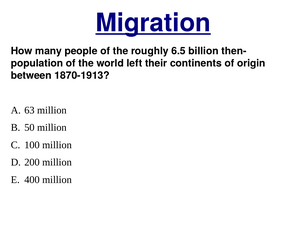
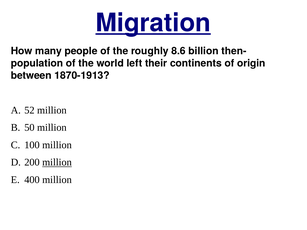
6.5: 6.5 -> 8.6 (178, 51)
63: 63 -> 52 (29, 110)
million underline: none -> present (57, 162)
